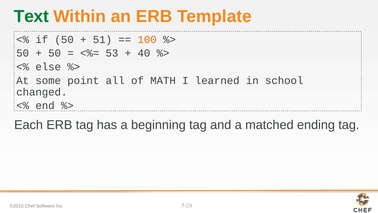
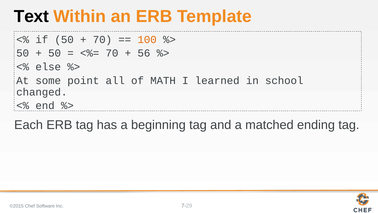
Text colour: green -> black (31, 16)
51: 51 -> 70 (102, 40)
53: 53 -> 70 (112, 53)
40: 40 -> 56 (144, 53)
